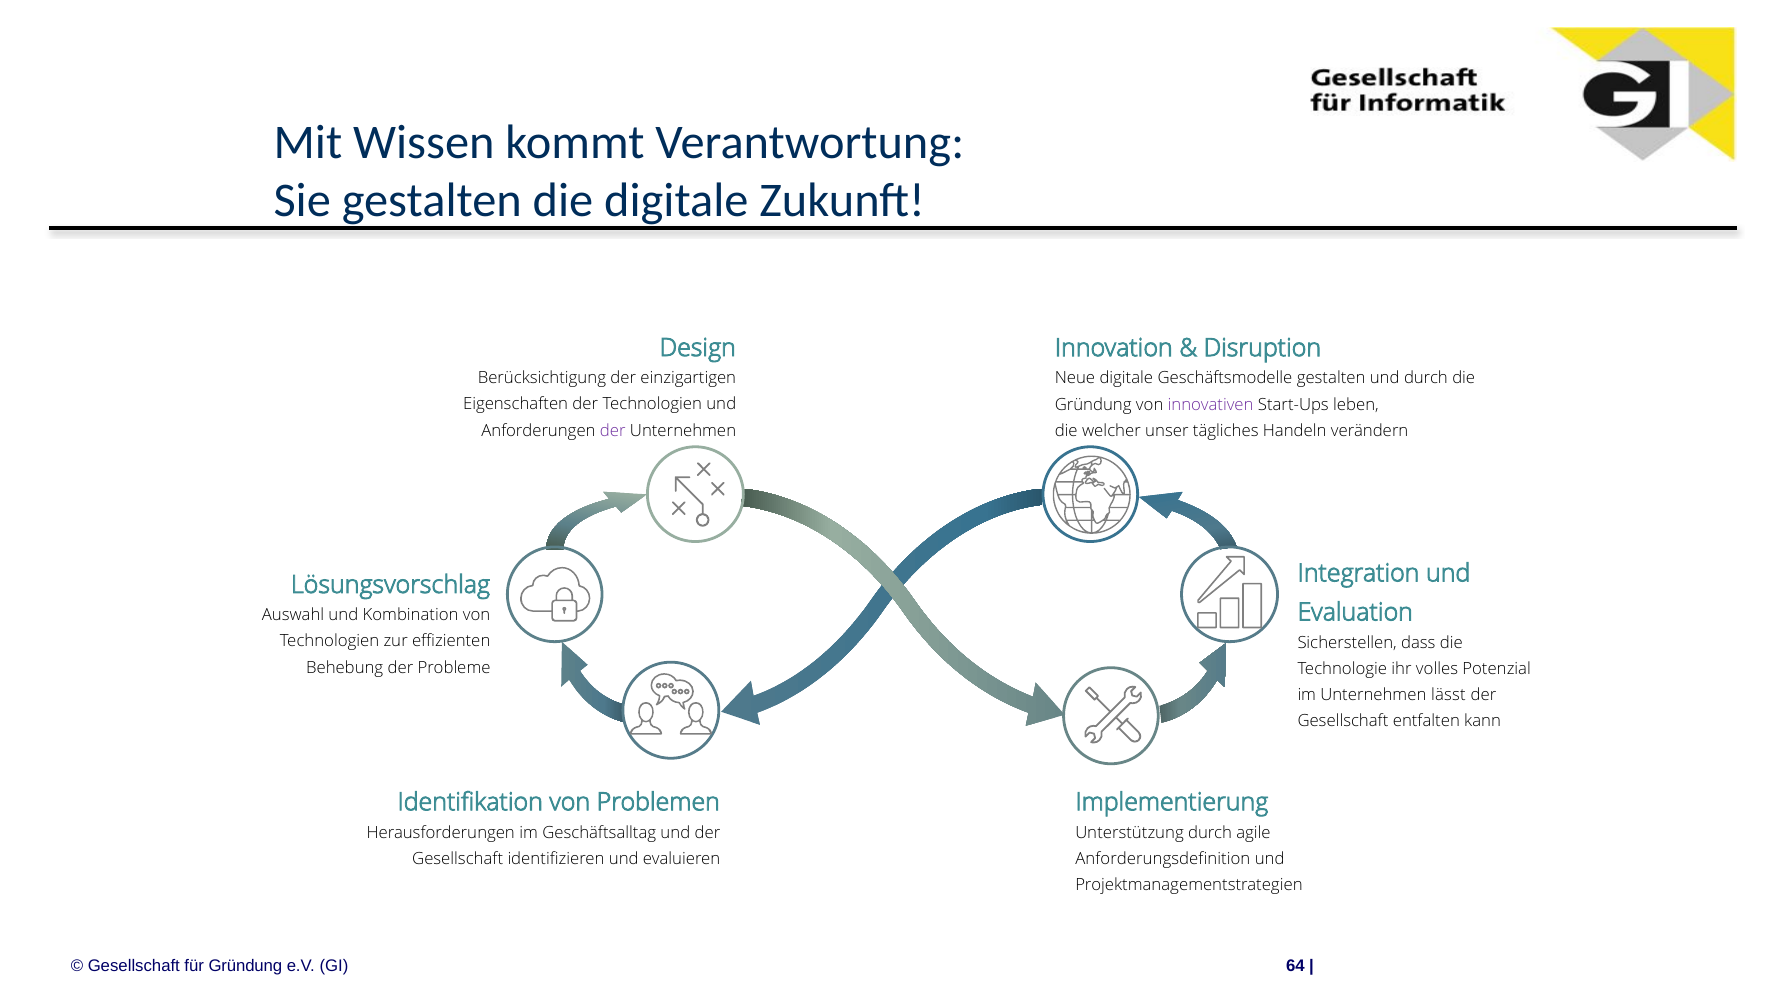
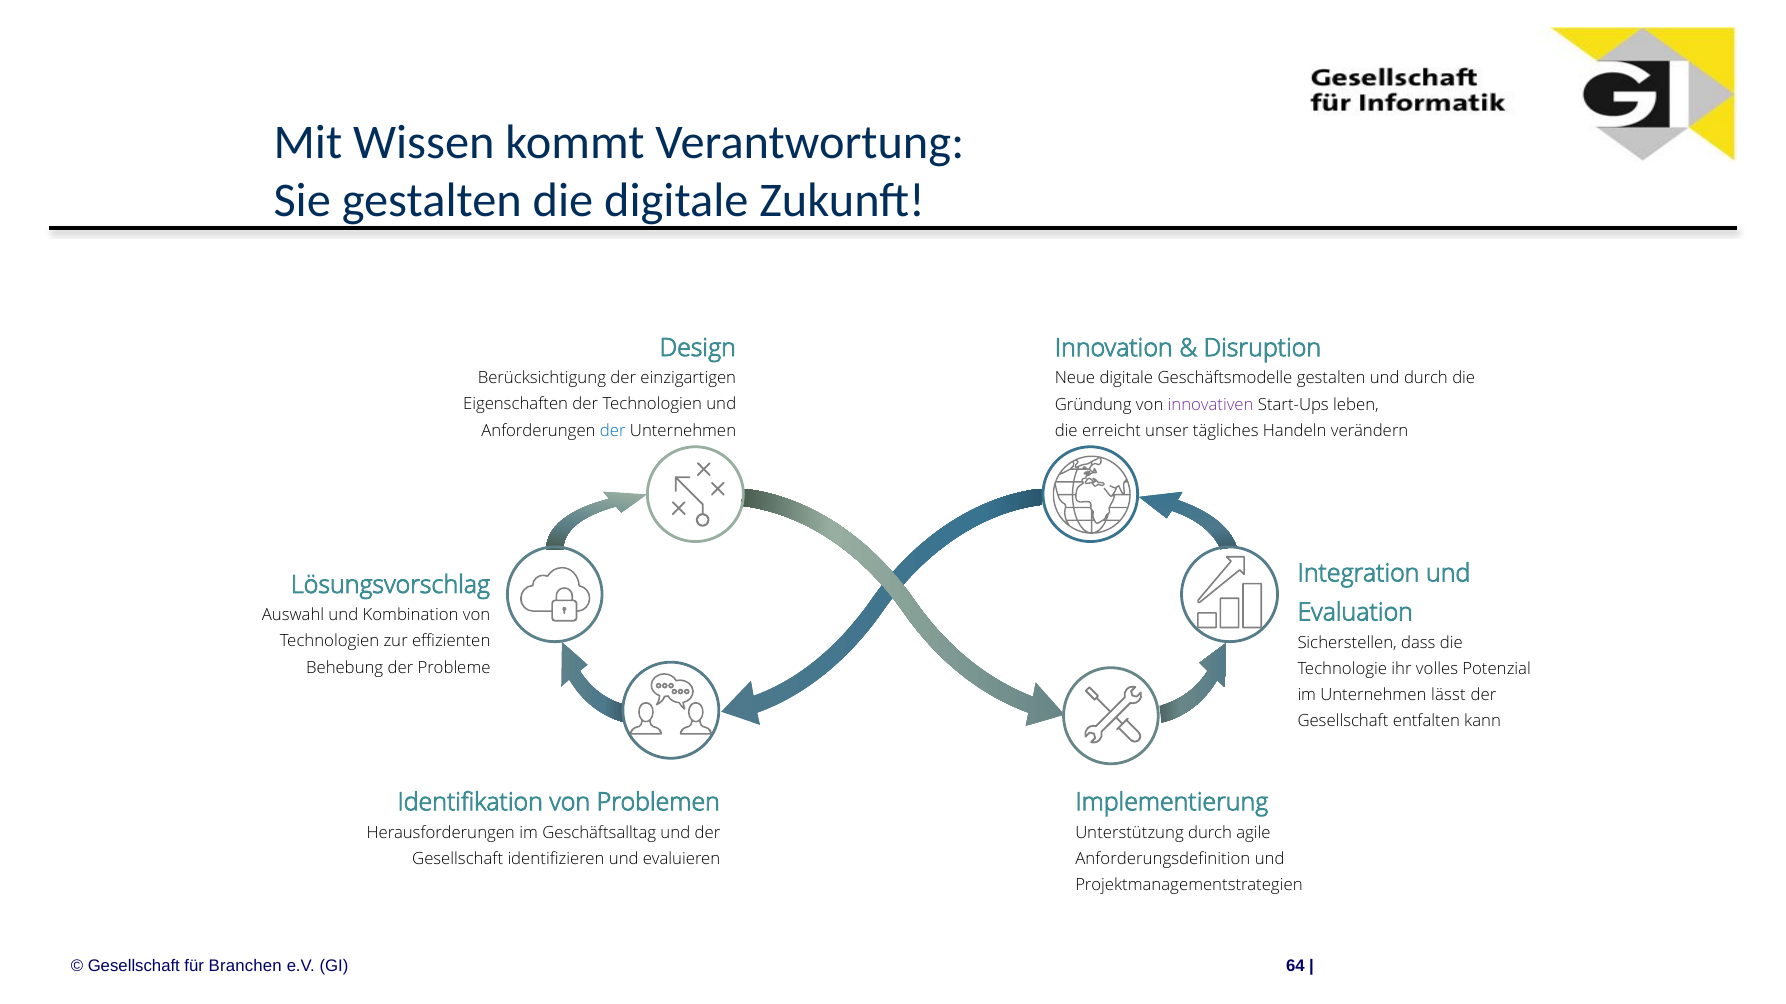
der colour: purple -> blue (613, 431)
welcher: welcher -> erreicht (1111, 431)
für Gründung: Gründung -> Branchen (245, 967)
